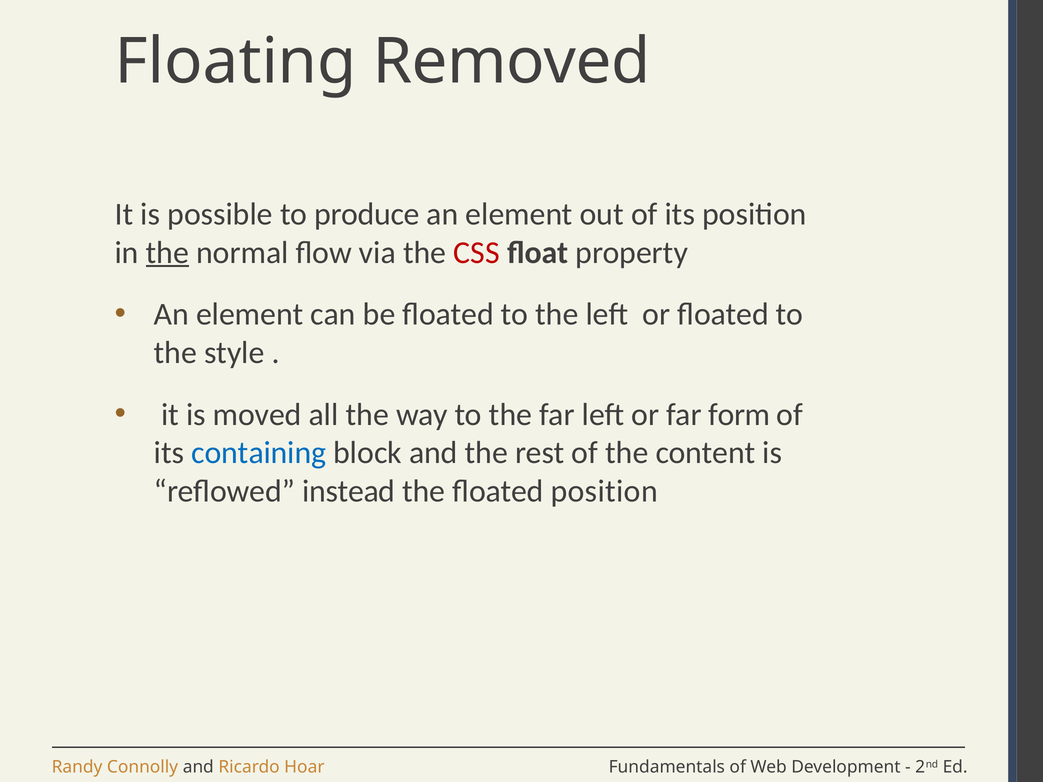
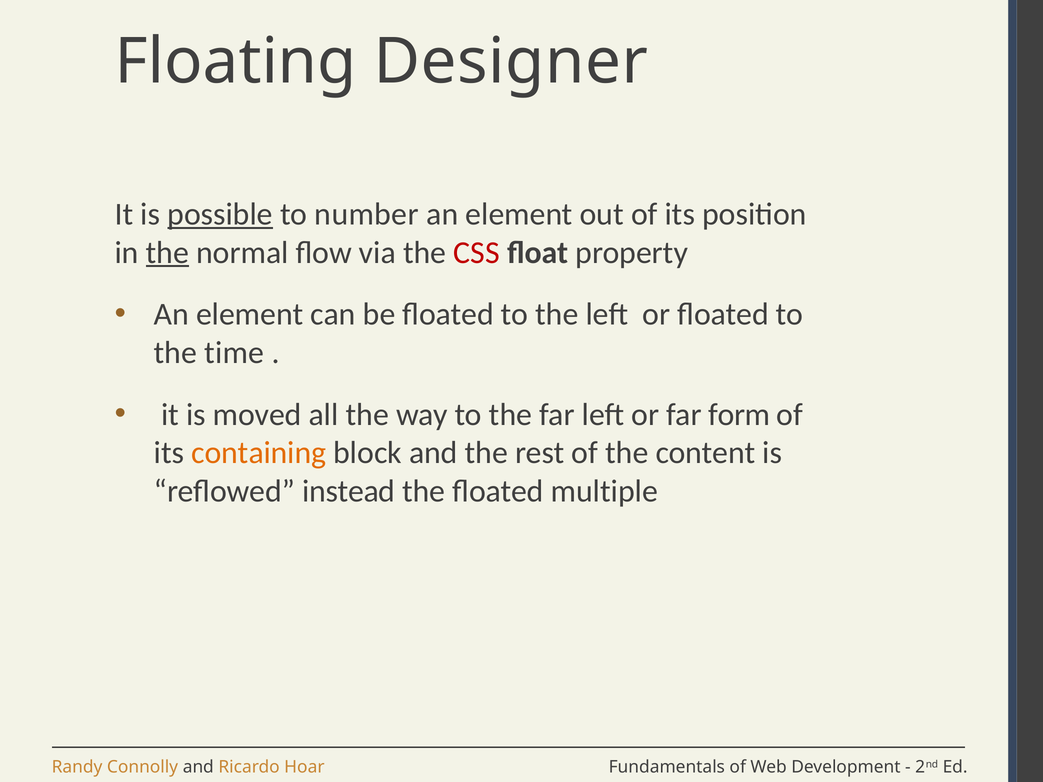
Removed: Removed -> Designer (511, 62)
possible underline: none -> present (220, 214)
produce: produce -> number (367, 214)
style: style -> time (234, 353)
containing colour: blue -> orange (259, 453)
floated position: position -> multiple (604, 491)
